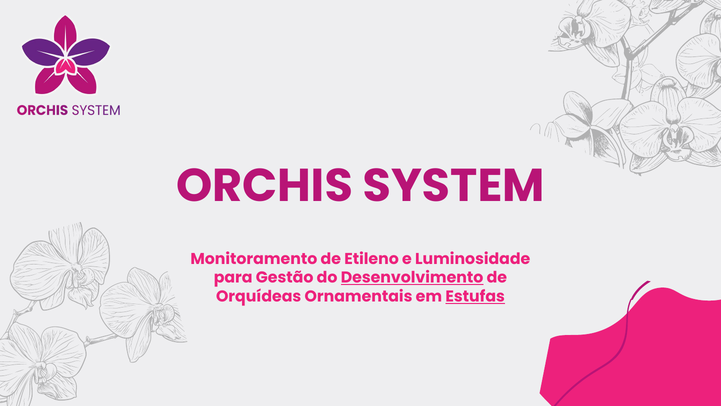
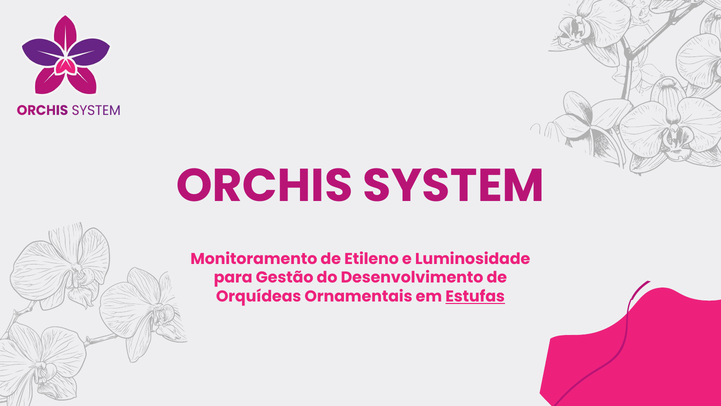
Desenvolvimento underline: present -> none (412, 277)
